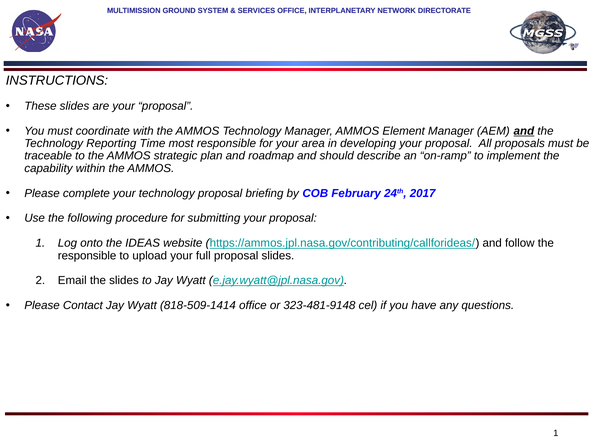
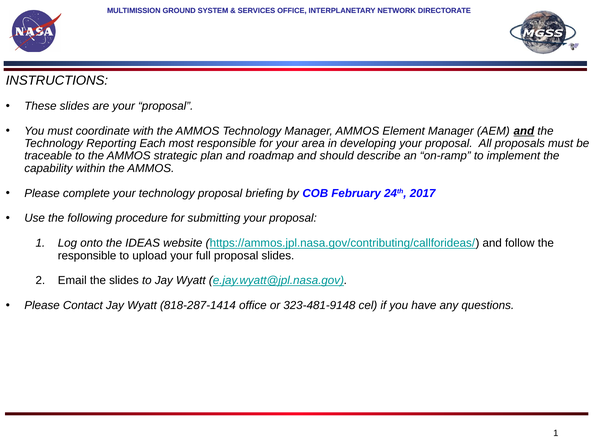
Time: Time -> Each (153, 144)
818-509-1414: 818-509-1414 -> 818-287-1414 (198, 306)
